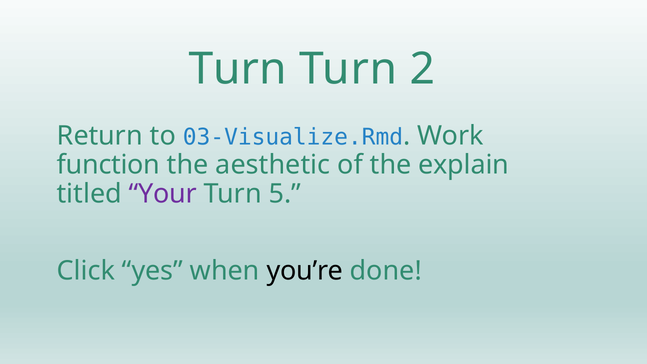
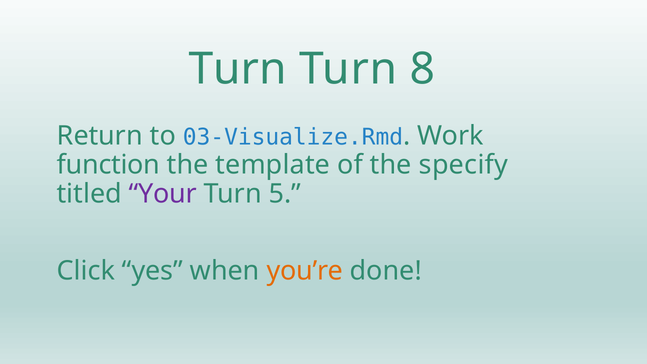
2: 2 -> 8 (423, 69)
aesthetic: aesthetic -> template (273, 165)
explain: explain -> specify (463, 165)
you’re colour: black -> orange (305, 271)
